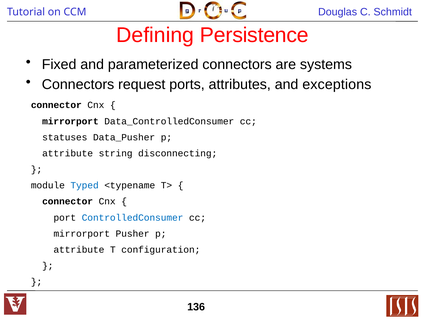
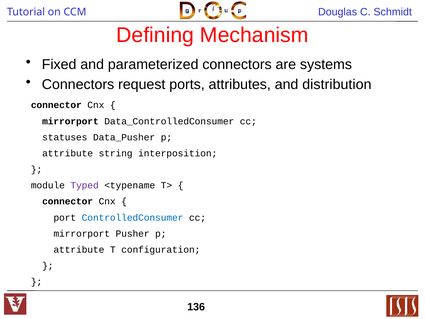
Persistence: Persistence -> Mechanism (254, 35)
exceptions: exceptions -> distribution (337, 84)
disconnecting: disconnecting -> interposition (178, 153)
Typed colour: blue -> purple (85, 185)
